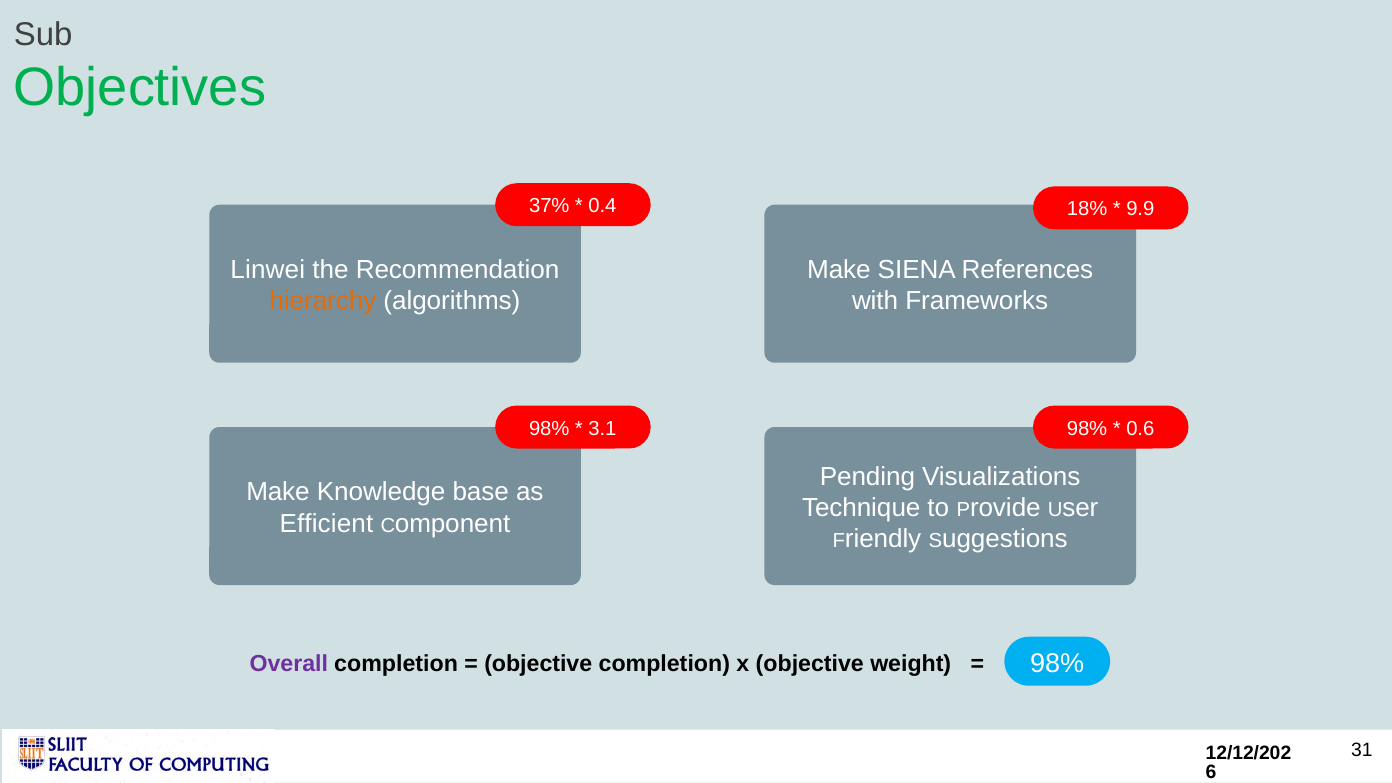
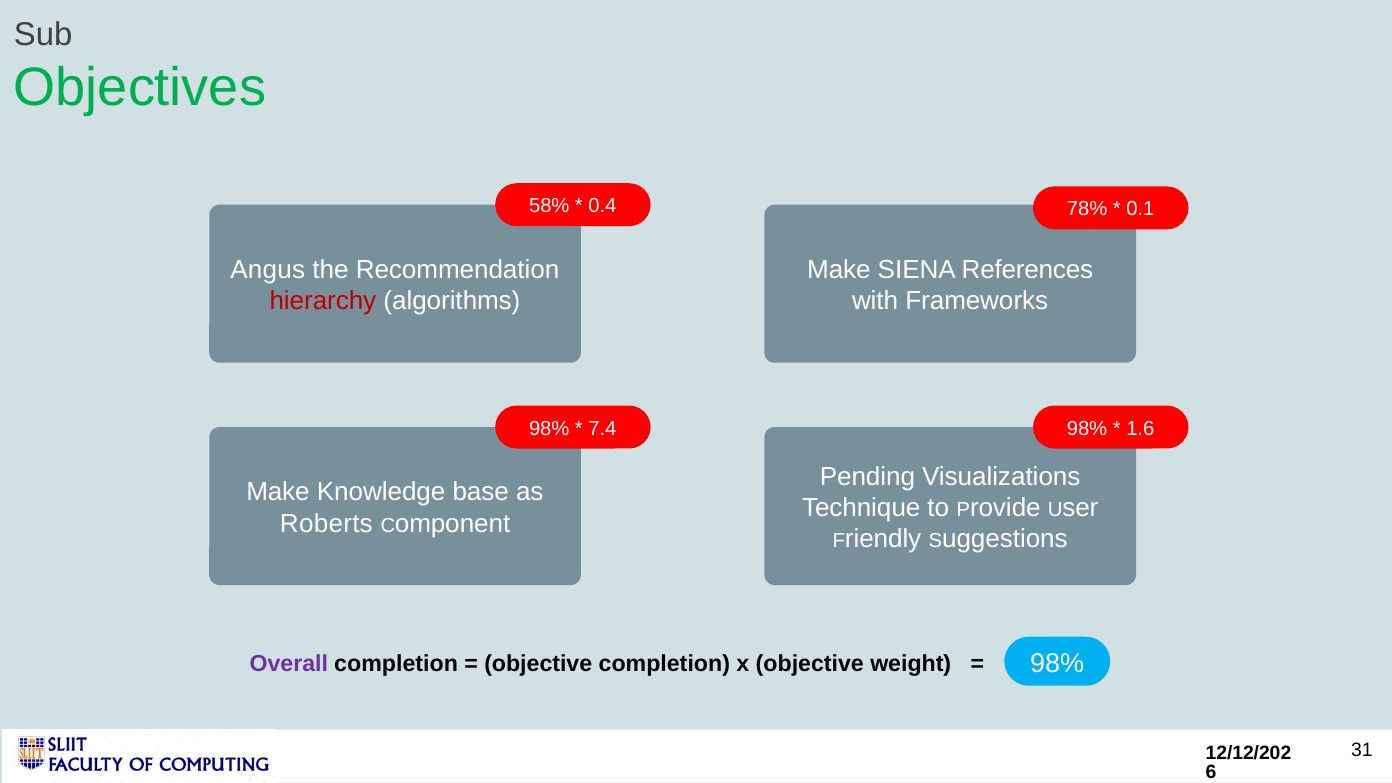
37%: 37% -> 58% (549, 206)
18%: 18% -> 78% (1087, 209)
9.9: 9.9 -> 0.1 (1140, 209)
Linwei: Linwei -> Angus (268, 270)
hierarchy colour: orange -> red (323, 301)
3.1: 3.1 -> 7.4 (602, 428)
0.6: 0.6 -> 1.6 (1140, 428)
Efficient: Efficient -> Roberts (326, 524)
